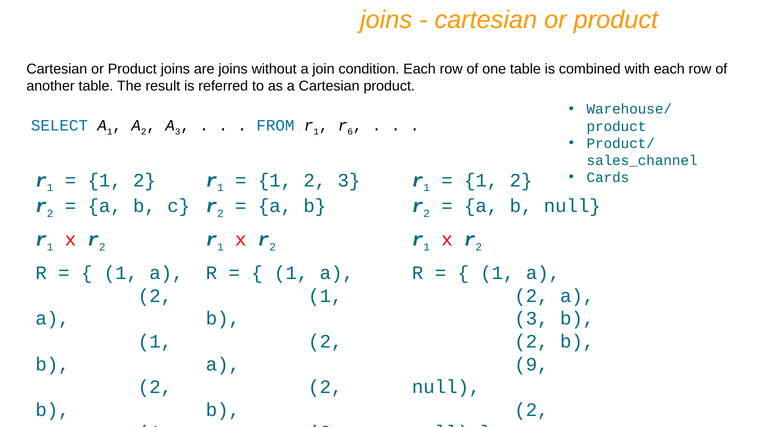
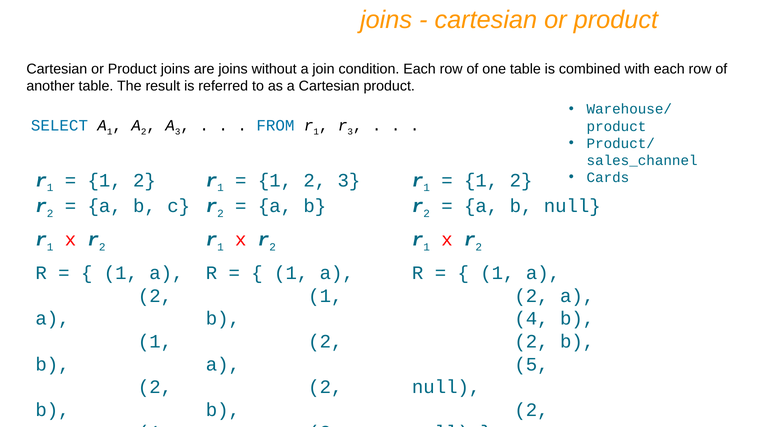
r 6: 6 -> 3 (350, 132)
3: 3 -> 4 (532, 319)
9: 9 -> 5 (532, 364)
